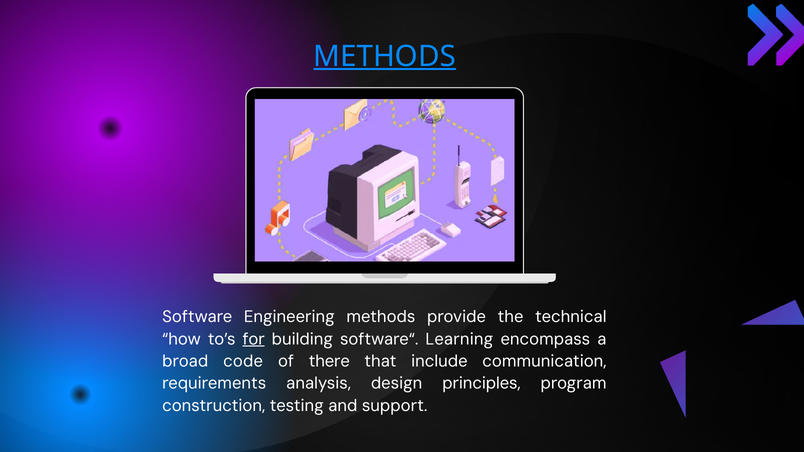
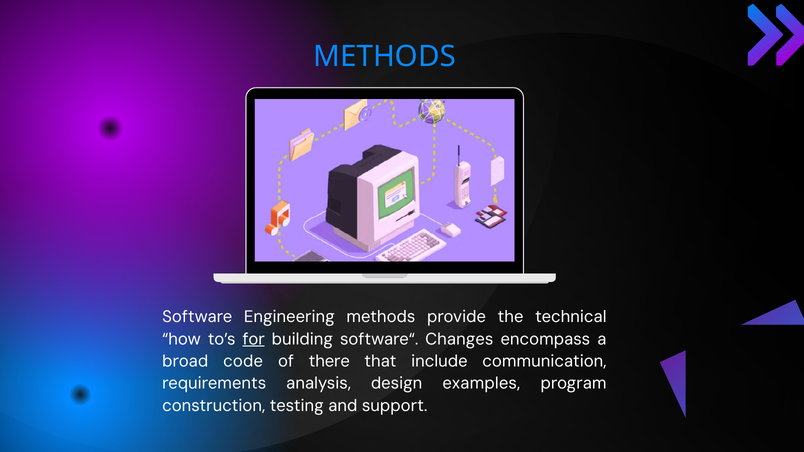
METHODS underline: present -> none (385, 56)
Learning: Learning -> Changes (459, 339)
principles: principles -> examples (481, 384)
